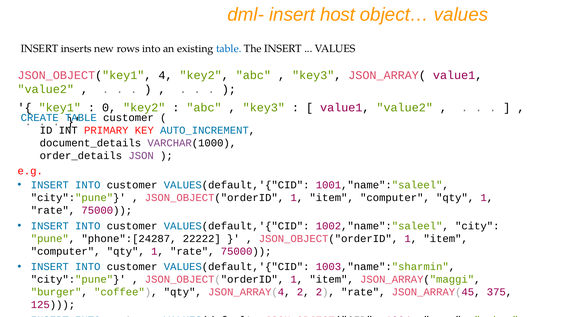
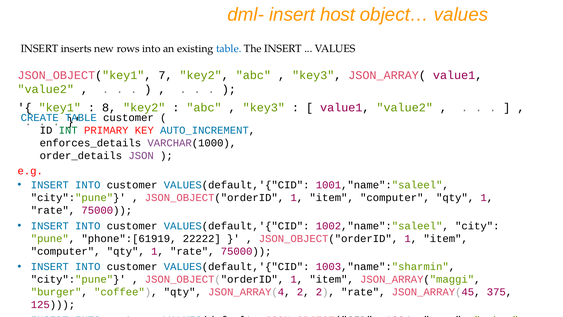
4: 4 -> 7 (165, 75)
0: 0 -> 8 (109, 108)
INT colour: black -> green (68, 130)
document_details: document_details -> enforces_details (90, 143)
phone":[24287: phone":[24287 -> phone":[61919 (129, 238)
